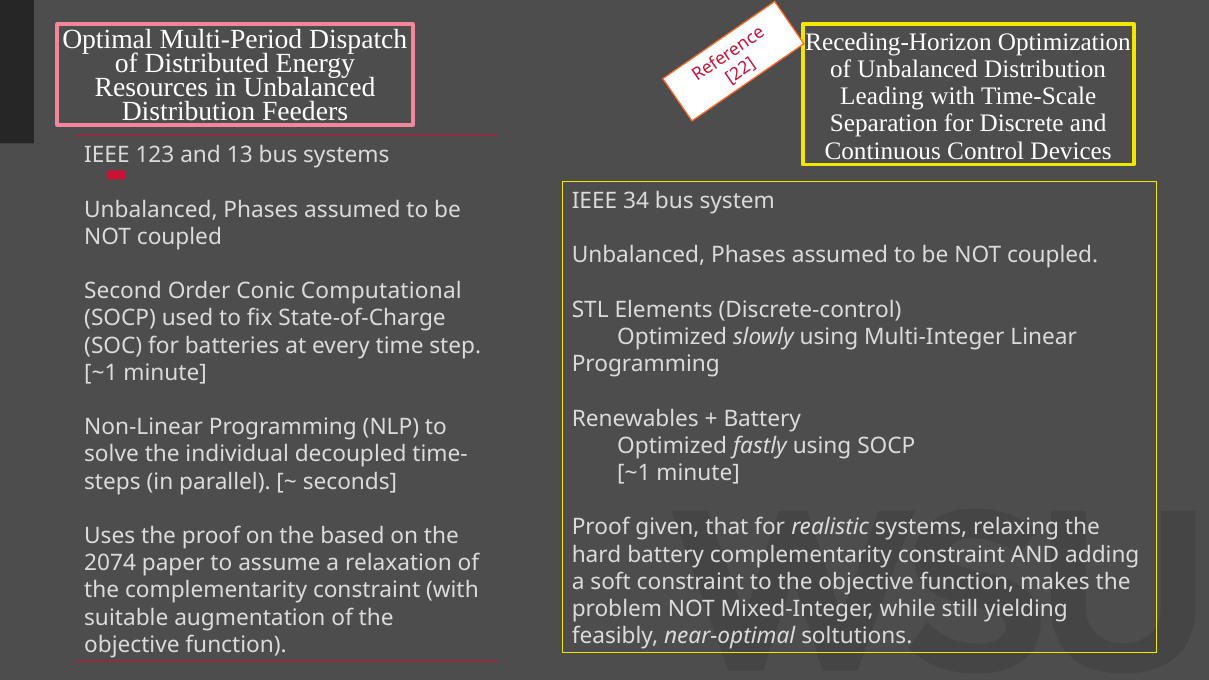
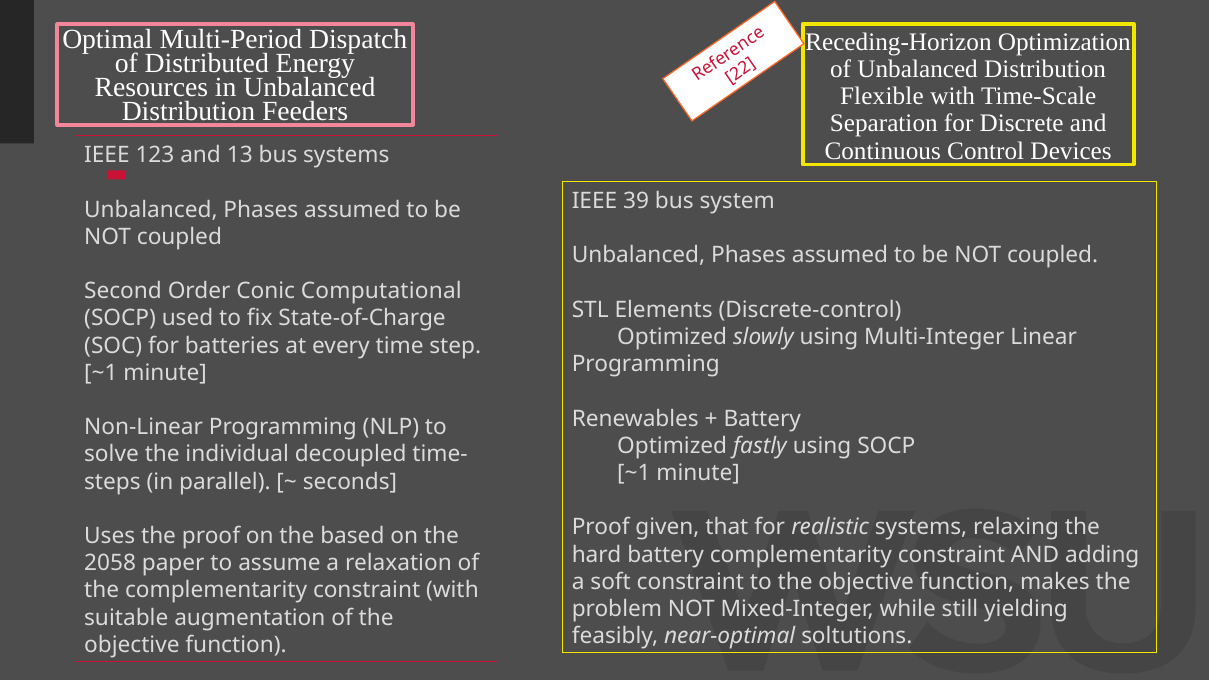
Leading: Leading -> Flexible (882, 96)
34: 34 -> 39 (636, 201)
2074: 2074 -> 2058 (110, 563)
